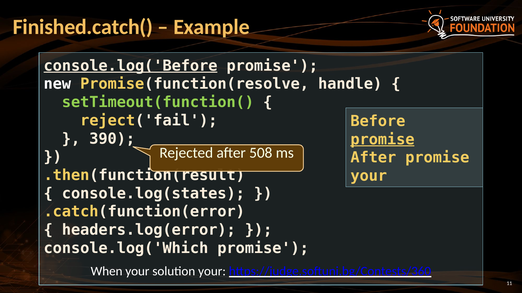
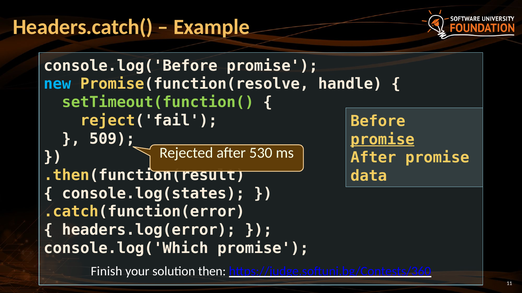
Finished.catch(: Finished.catch( -> Headers.catch( (83, 27)
console.log('Before underline: present -> none (131, 66)
new colour: white -> light blue (57, 84)
390: 390 -> 509 (112, 139)
508: 508 -> 530 (261, 153)
your: your -> data (369, 176)
When: When -> Finish (107, 272)
solution your: your -> then (212, 272)
